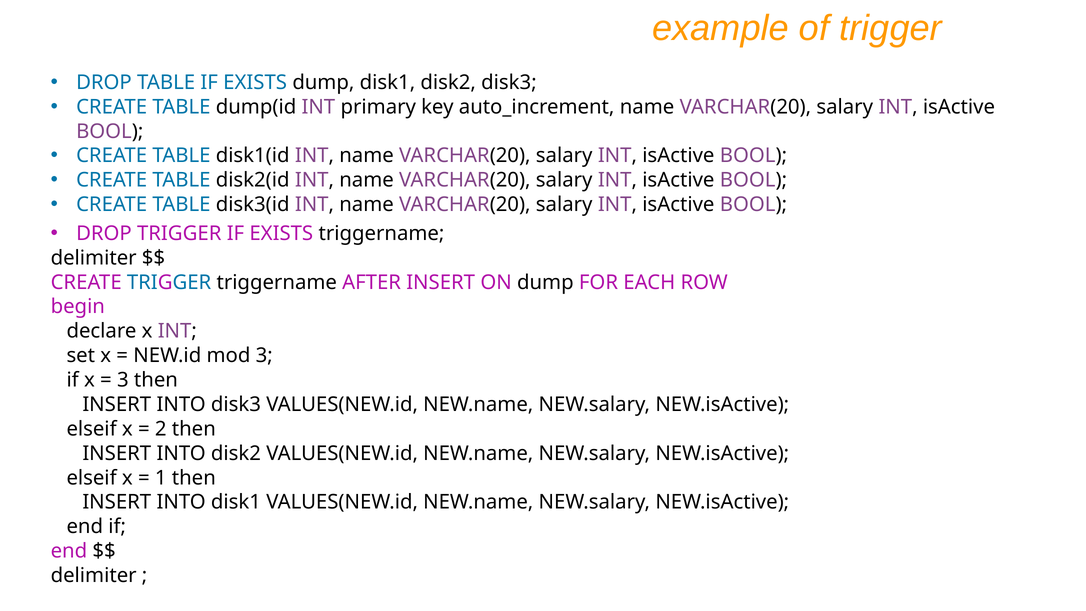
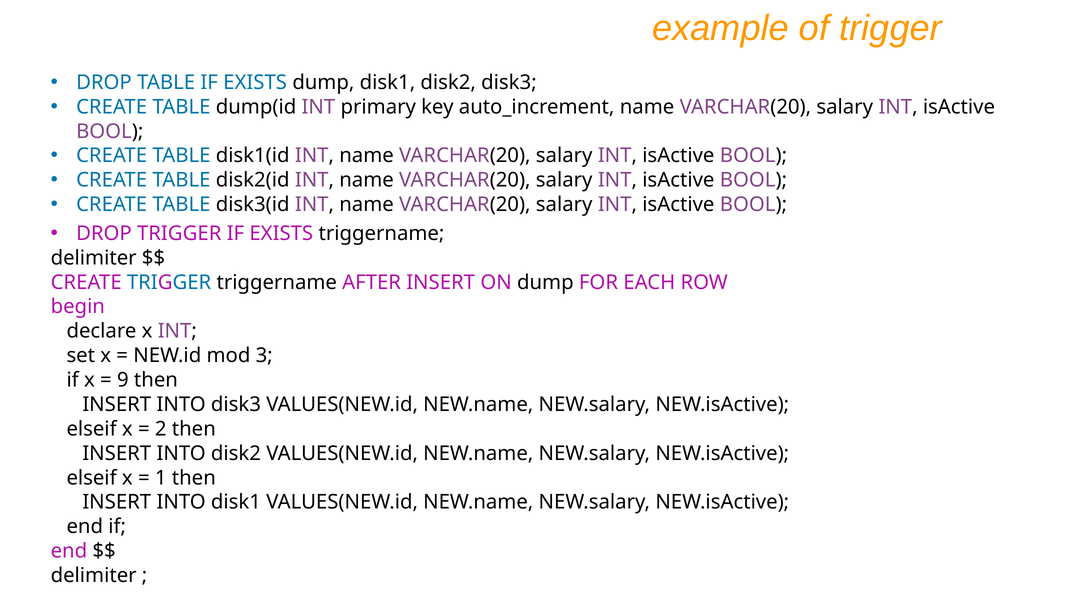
3: 3 -> 9 (123, 380)
